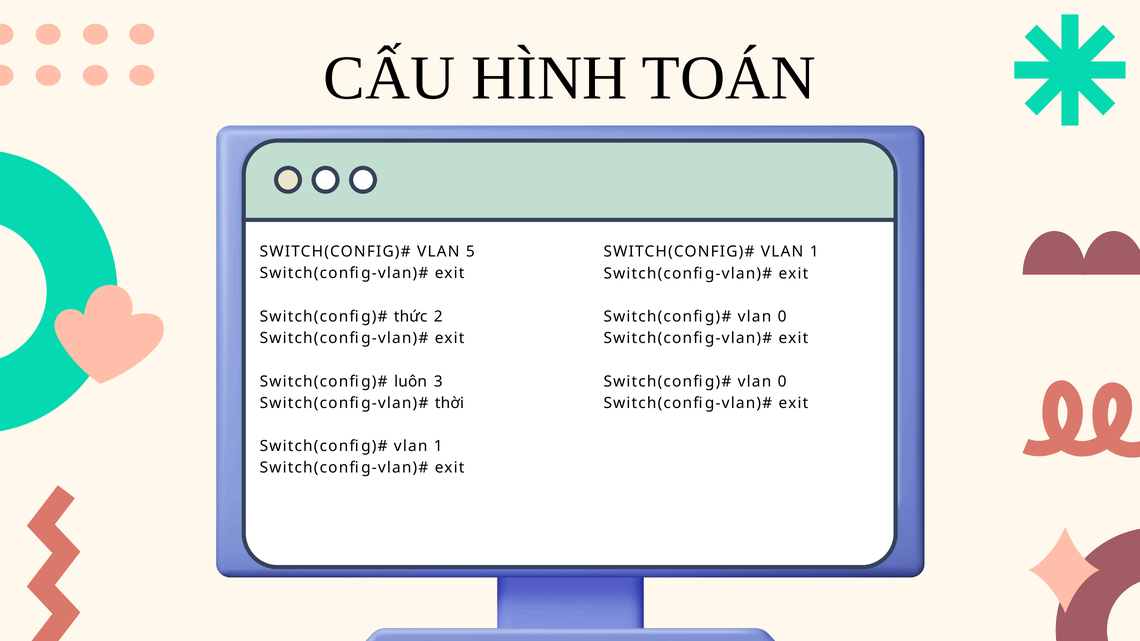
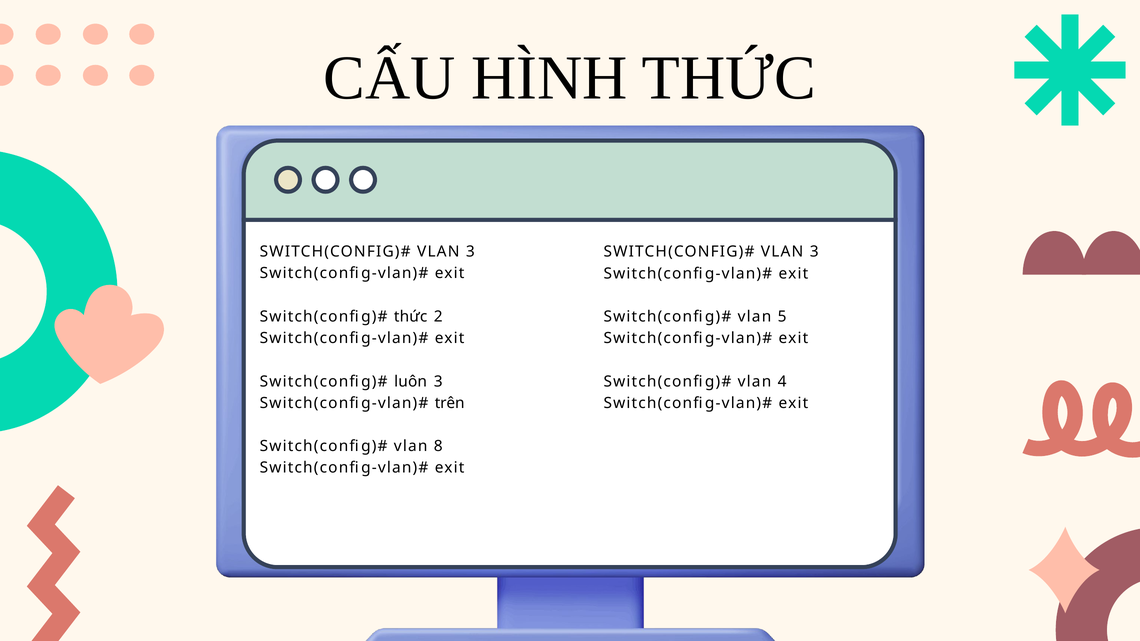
HÌNH TOÁN: TOÁN -> THỨC (729, 78)
5: 5 -> 3 (470, 252)
1: 1 -> 3 (814, 252)
0: 0 -> 5 (782, 317)
0: 0 -> 4 (782, 382)
thời: thời -> trên (450, 403)
1: 1 -> 8 (438, 446)
